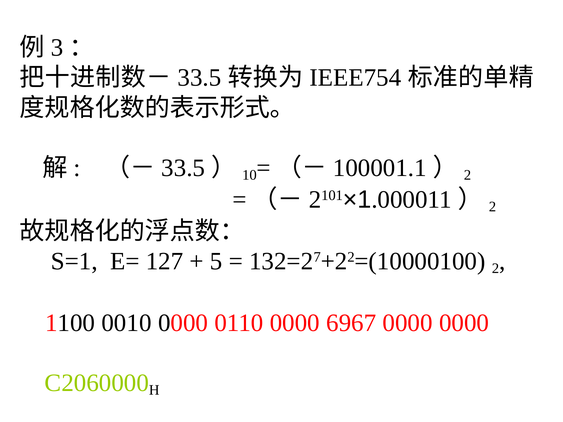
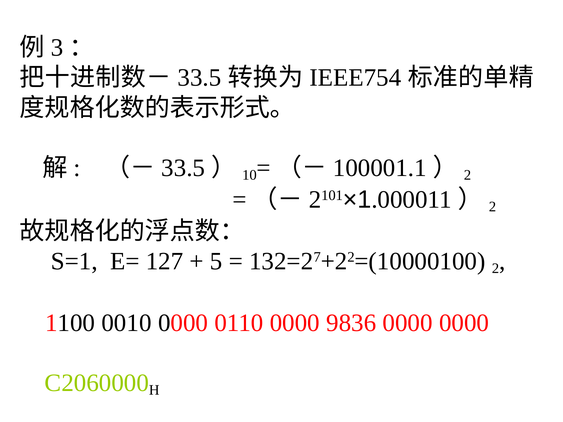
6967: 6967 -> 9836 (351, 323)
